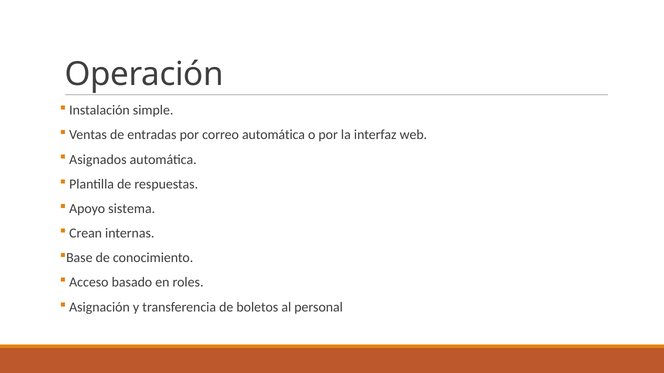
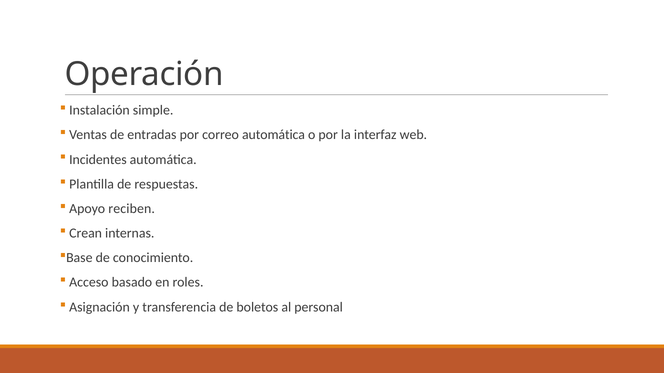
Asignados: Asignados -> Incidentes (98, 160)
sistema: sistema -> reciben (132, 209)
